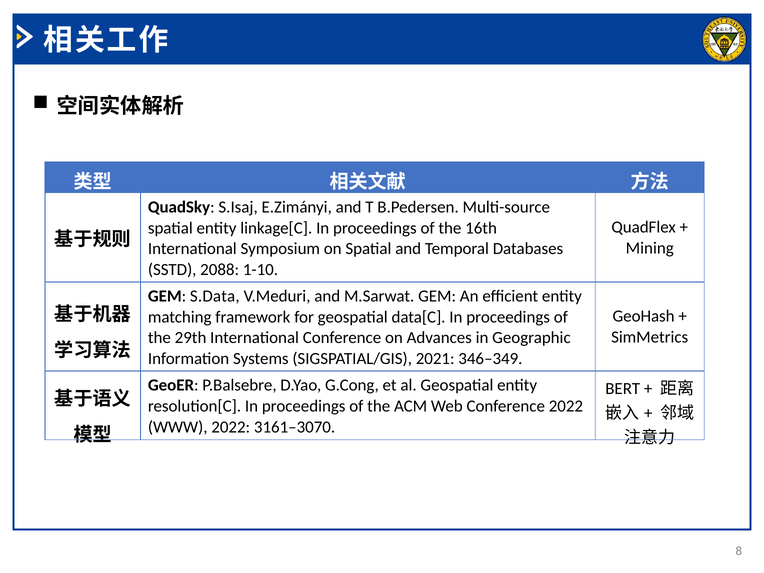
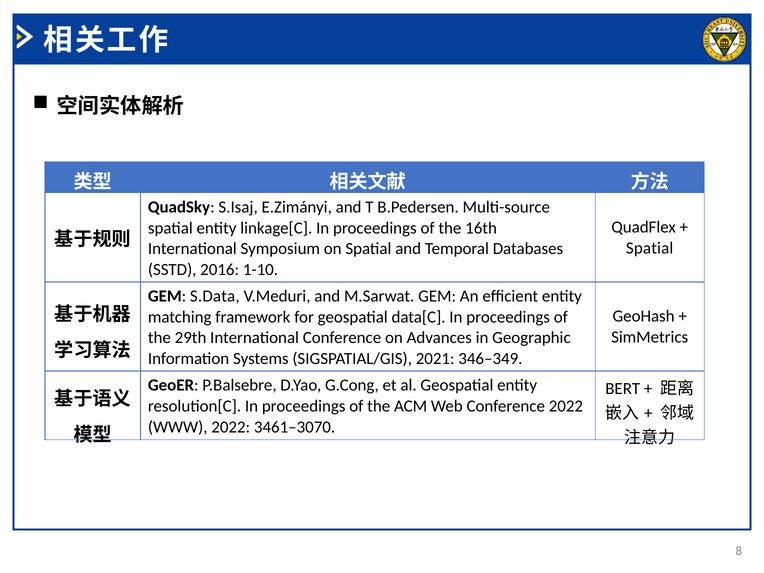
Mining: Mining -> Spatial (650, 248)
2088: 2088 -> 2016 (220, 269)
3161–3070: 3161–3070 -> 3461–3070 (295, 427)
